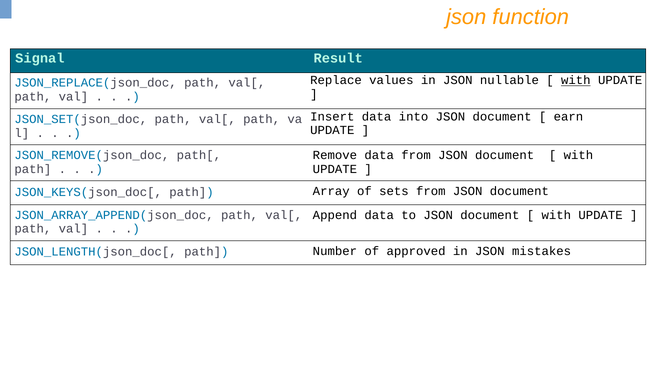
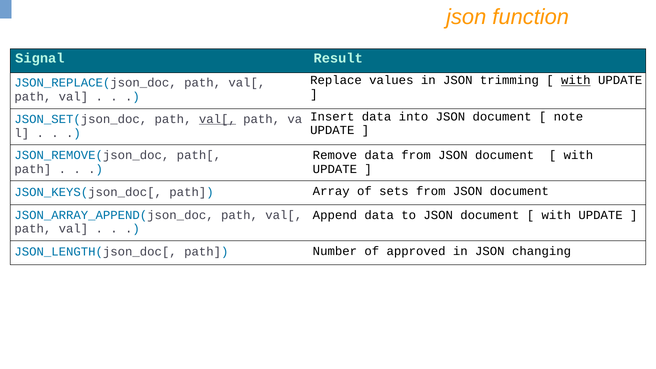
nullable: nullable -> trimming (509, 80)
earn: earn -> note (568, 116)
val[ underline: none -> present (217, 119)
mistakes: mistakes -> changing (542, 251)
